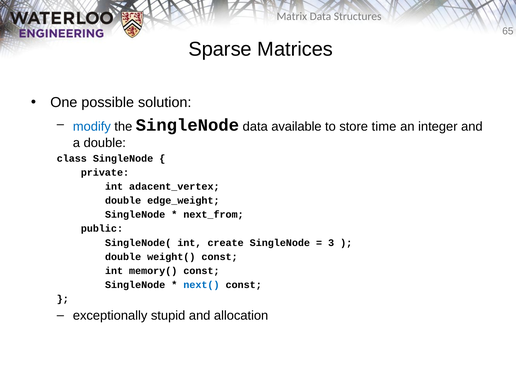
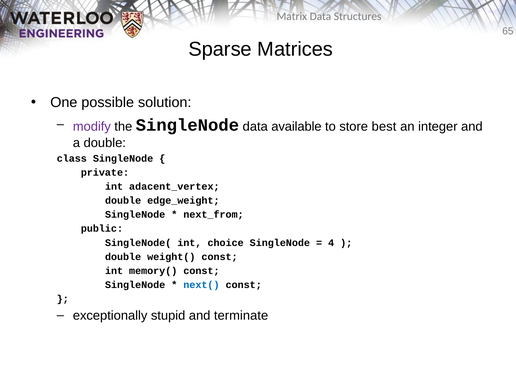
modify colour: blue -> purple (92, 126)
time: time -> best (384, 126)
create: create -> choice (226, 243)
3: 3 -> 4 (331, 243)
allocation: allocation -> terminate (241, 316)
